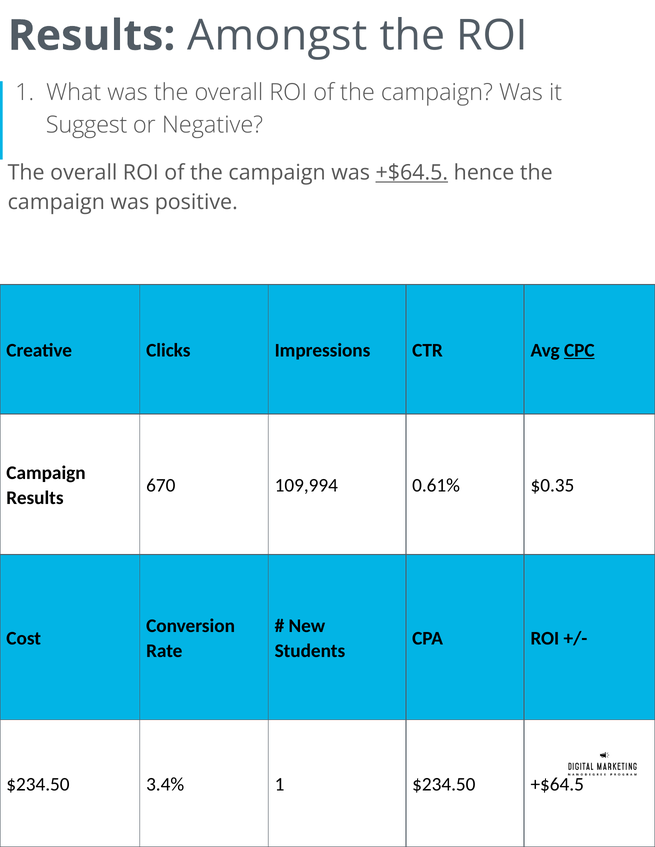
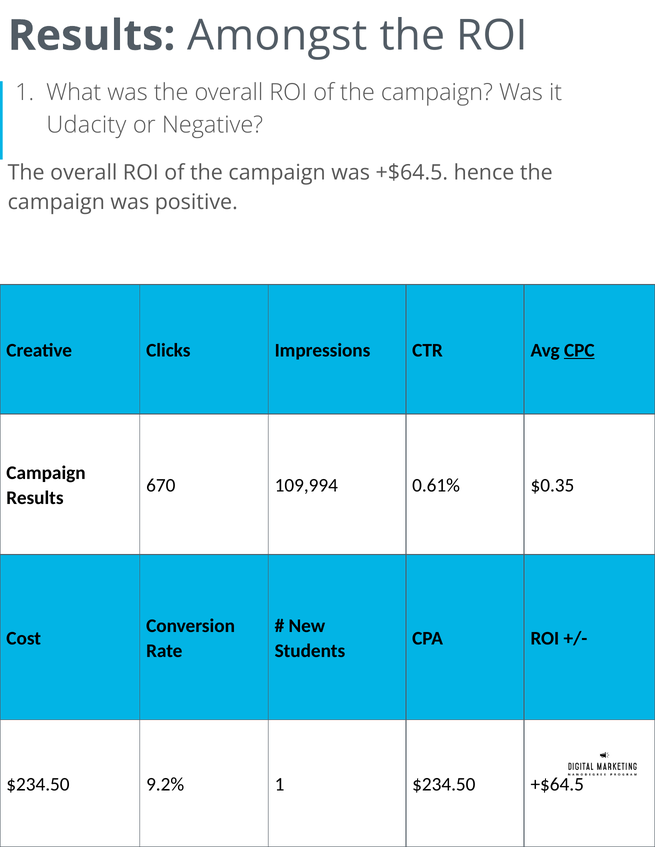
Suggest: Suggest -> Udacity (86, 125)
+$64.5 underline: present -> none (412, 173)
3.4%: 3.4% -> 9.2% (165, 785)
